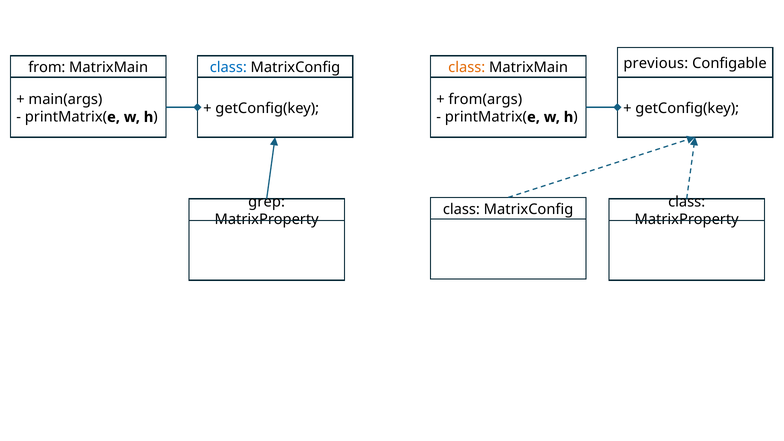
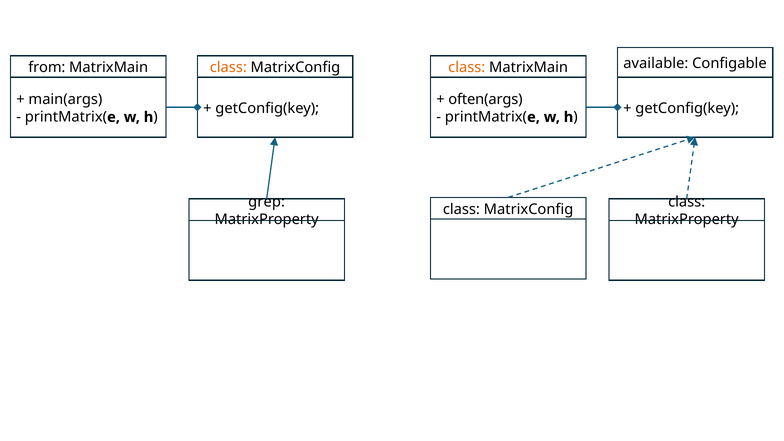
previous: previous -> available (656, 63)
class colour: blue -> orange (228, 68)
from(args: from(args -> often(args (485, 99)
